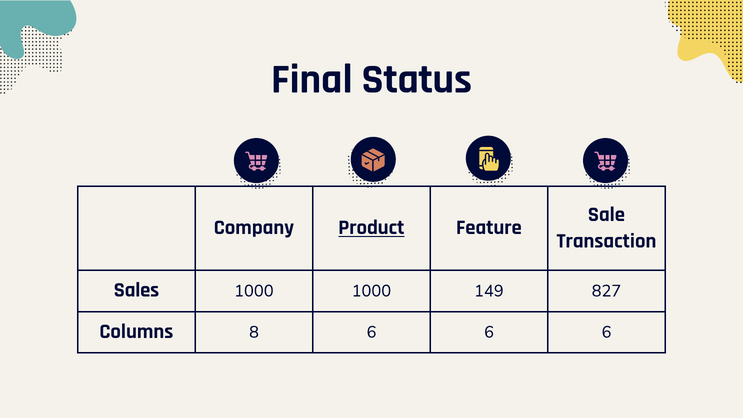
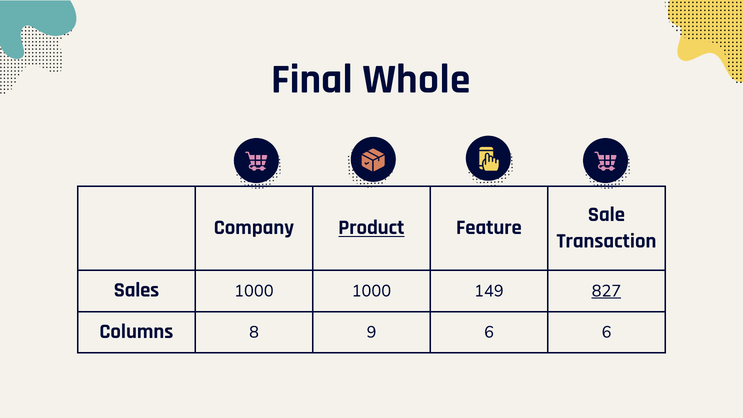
Status: Status -> Whole (417, 79)
827 underline: none -> present (606, 291)
8 6: 6 -> 9 (372, 332)
